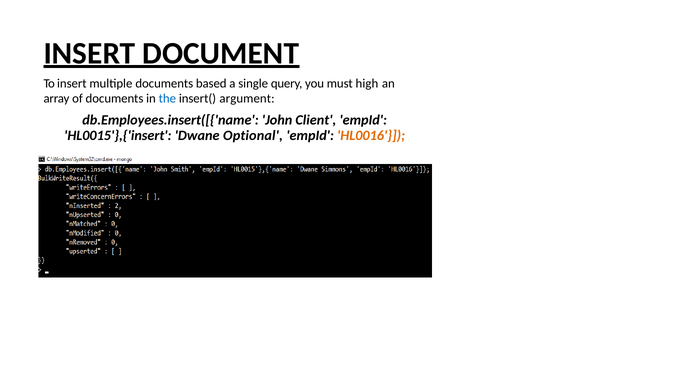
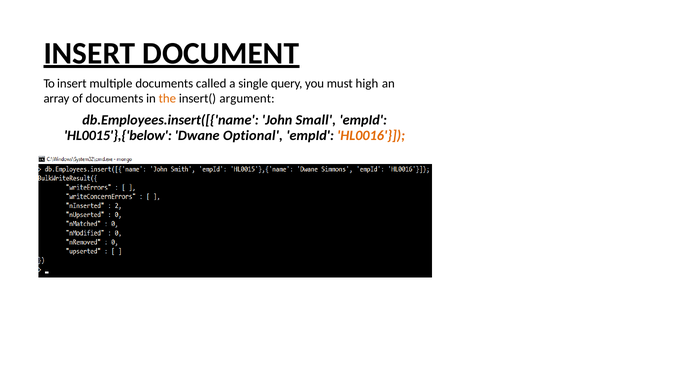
based: based -> called (211, 84)
the colour: blue -> orange (167, 98)
Client: Client -> Small (316, 120)
HL0015'},{'insert: HL0015'},{'insert -> HL0015'},{'below (118, 136)
